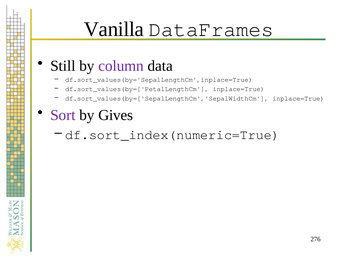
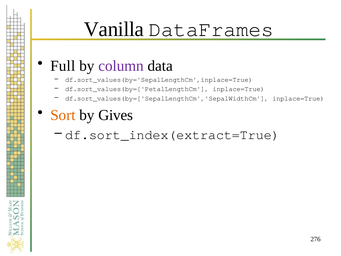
Still: Still -> Full (63, 66)
Sort colour: purple -> orange (63, 115)
df.sort_index(numeric=True: df.sort_index(numeric=True -> df.sort_index(extract=True (172, 135)
